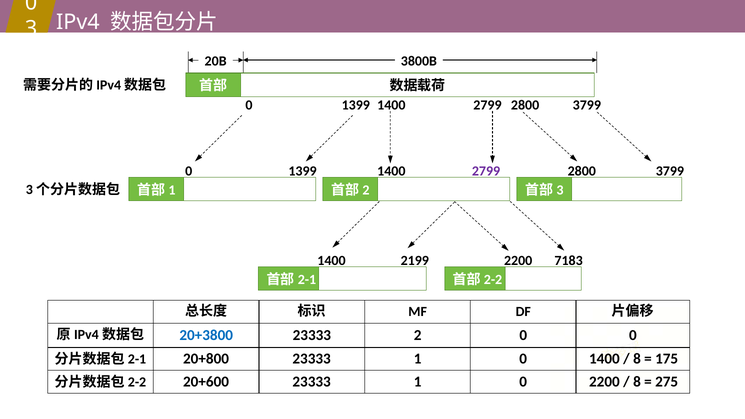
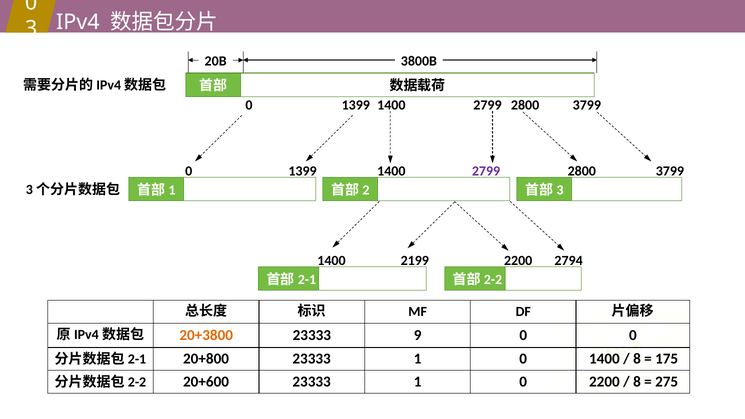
7183: 7183 -> 2794 (569, 261)
20+3800 colour: blue -> orange (206, 335)
2: 2 -> 9 (418, 335)
